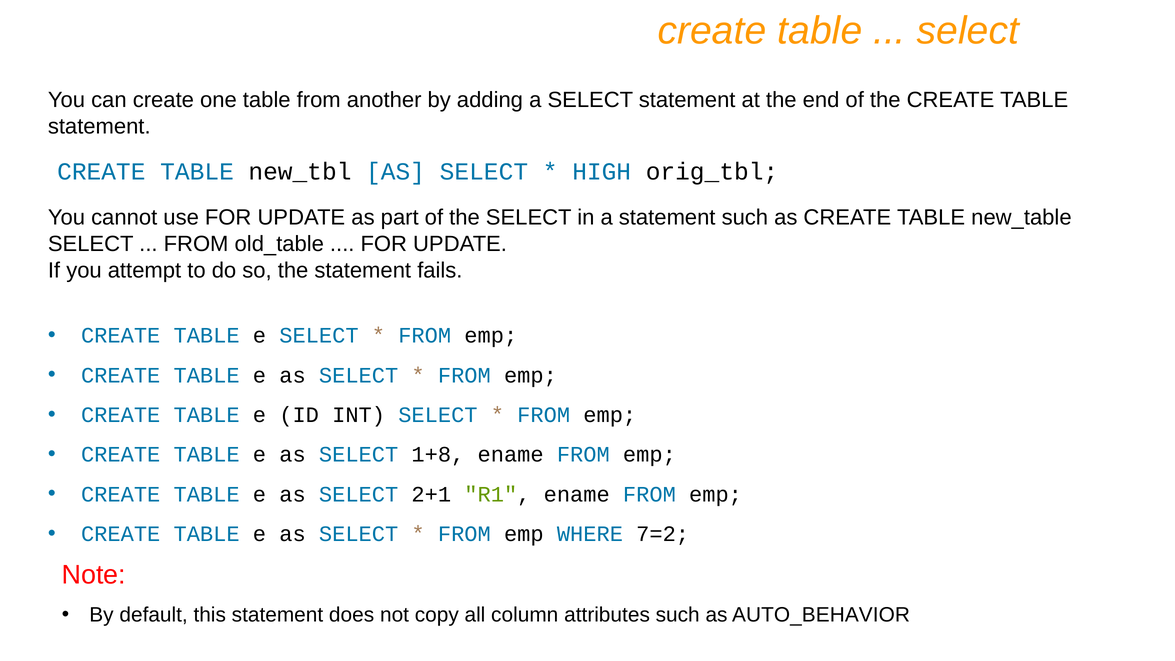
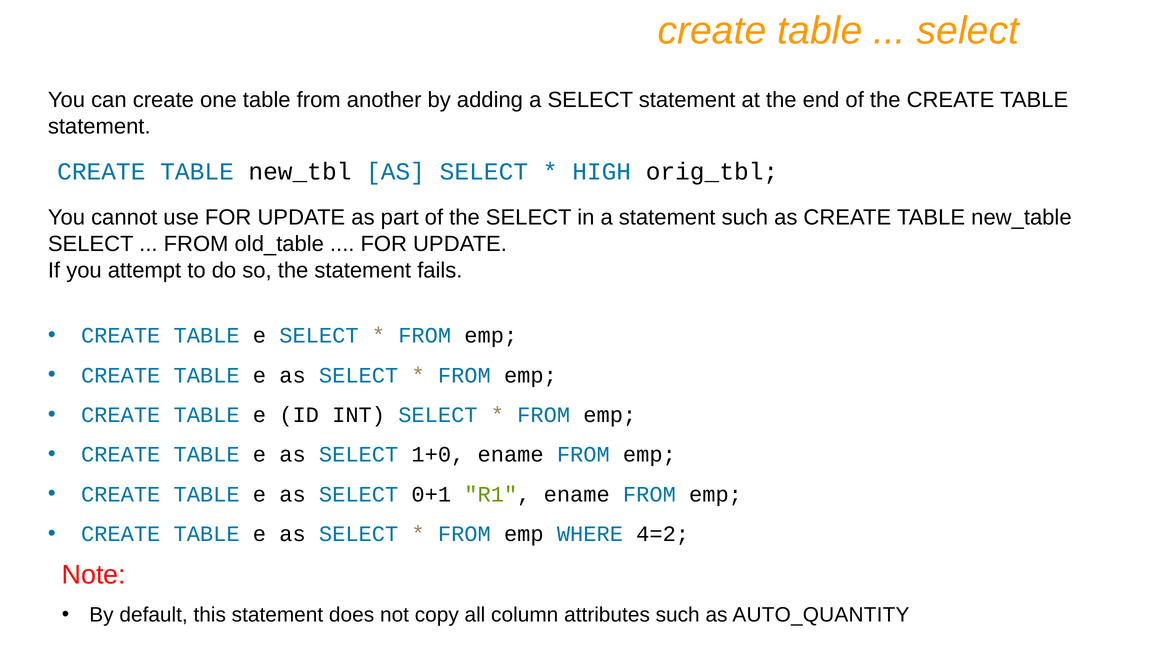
1+8: 1+8 -> 1+0 (438, 455)
2+1: 2+1 -> 0+1 (431, 494)
7=2: 7=2 -> 4=2 (663, 534)
AUTO_BEHAVIOR: AUTO_BEHAVIOR -> AUTO_QUANTITY (821, 615)
